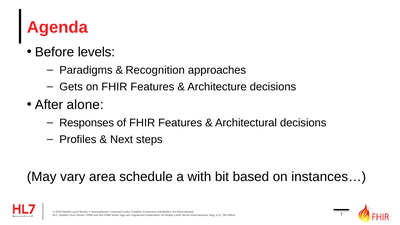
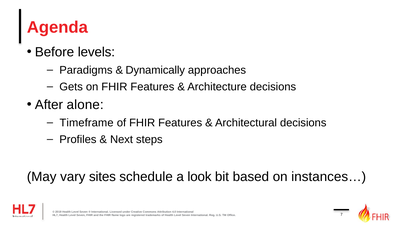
Recognition: Recognition -> Dynamically (155, 70)
Responses: Responses -> Timeframe (87, 123)
area: area -> sites (102, 177)
with: with -> look (199, 177)
